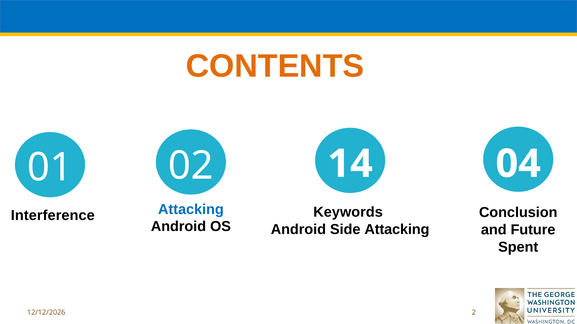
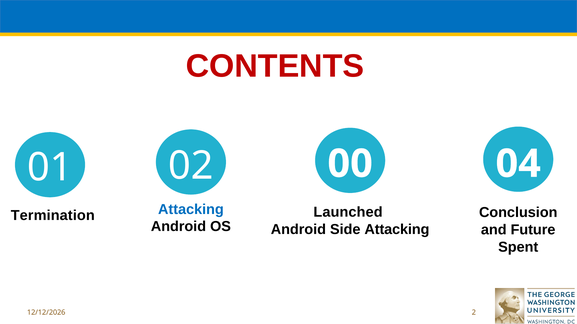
CONTENTS colour: orange -> red (275, 66)
14: 14 -> 00 (350, 164)
Keywords: Keywords -> Launched (348, 213)
Interference: Interference -> Termination (53, 216)
